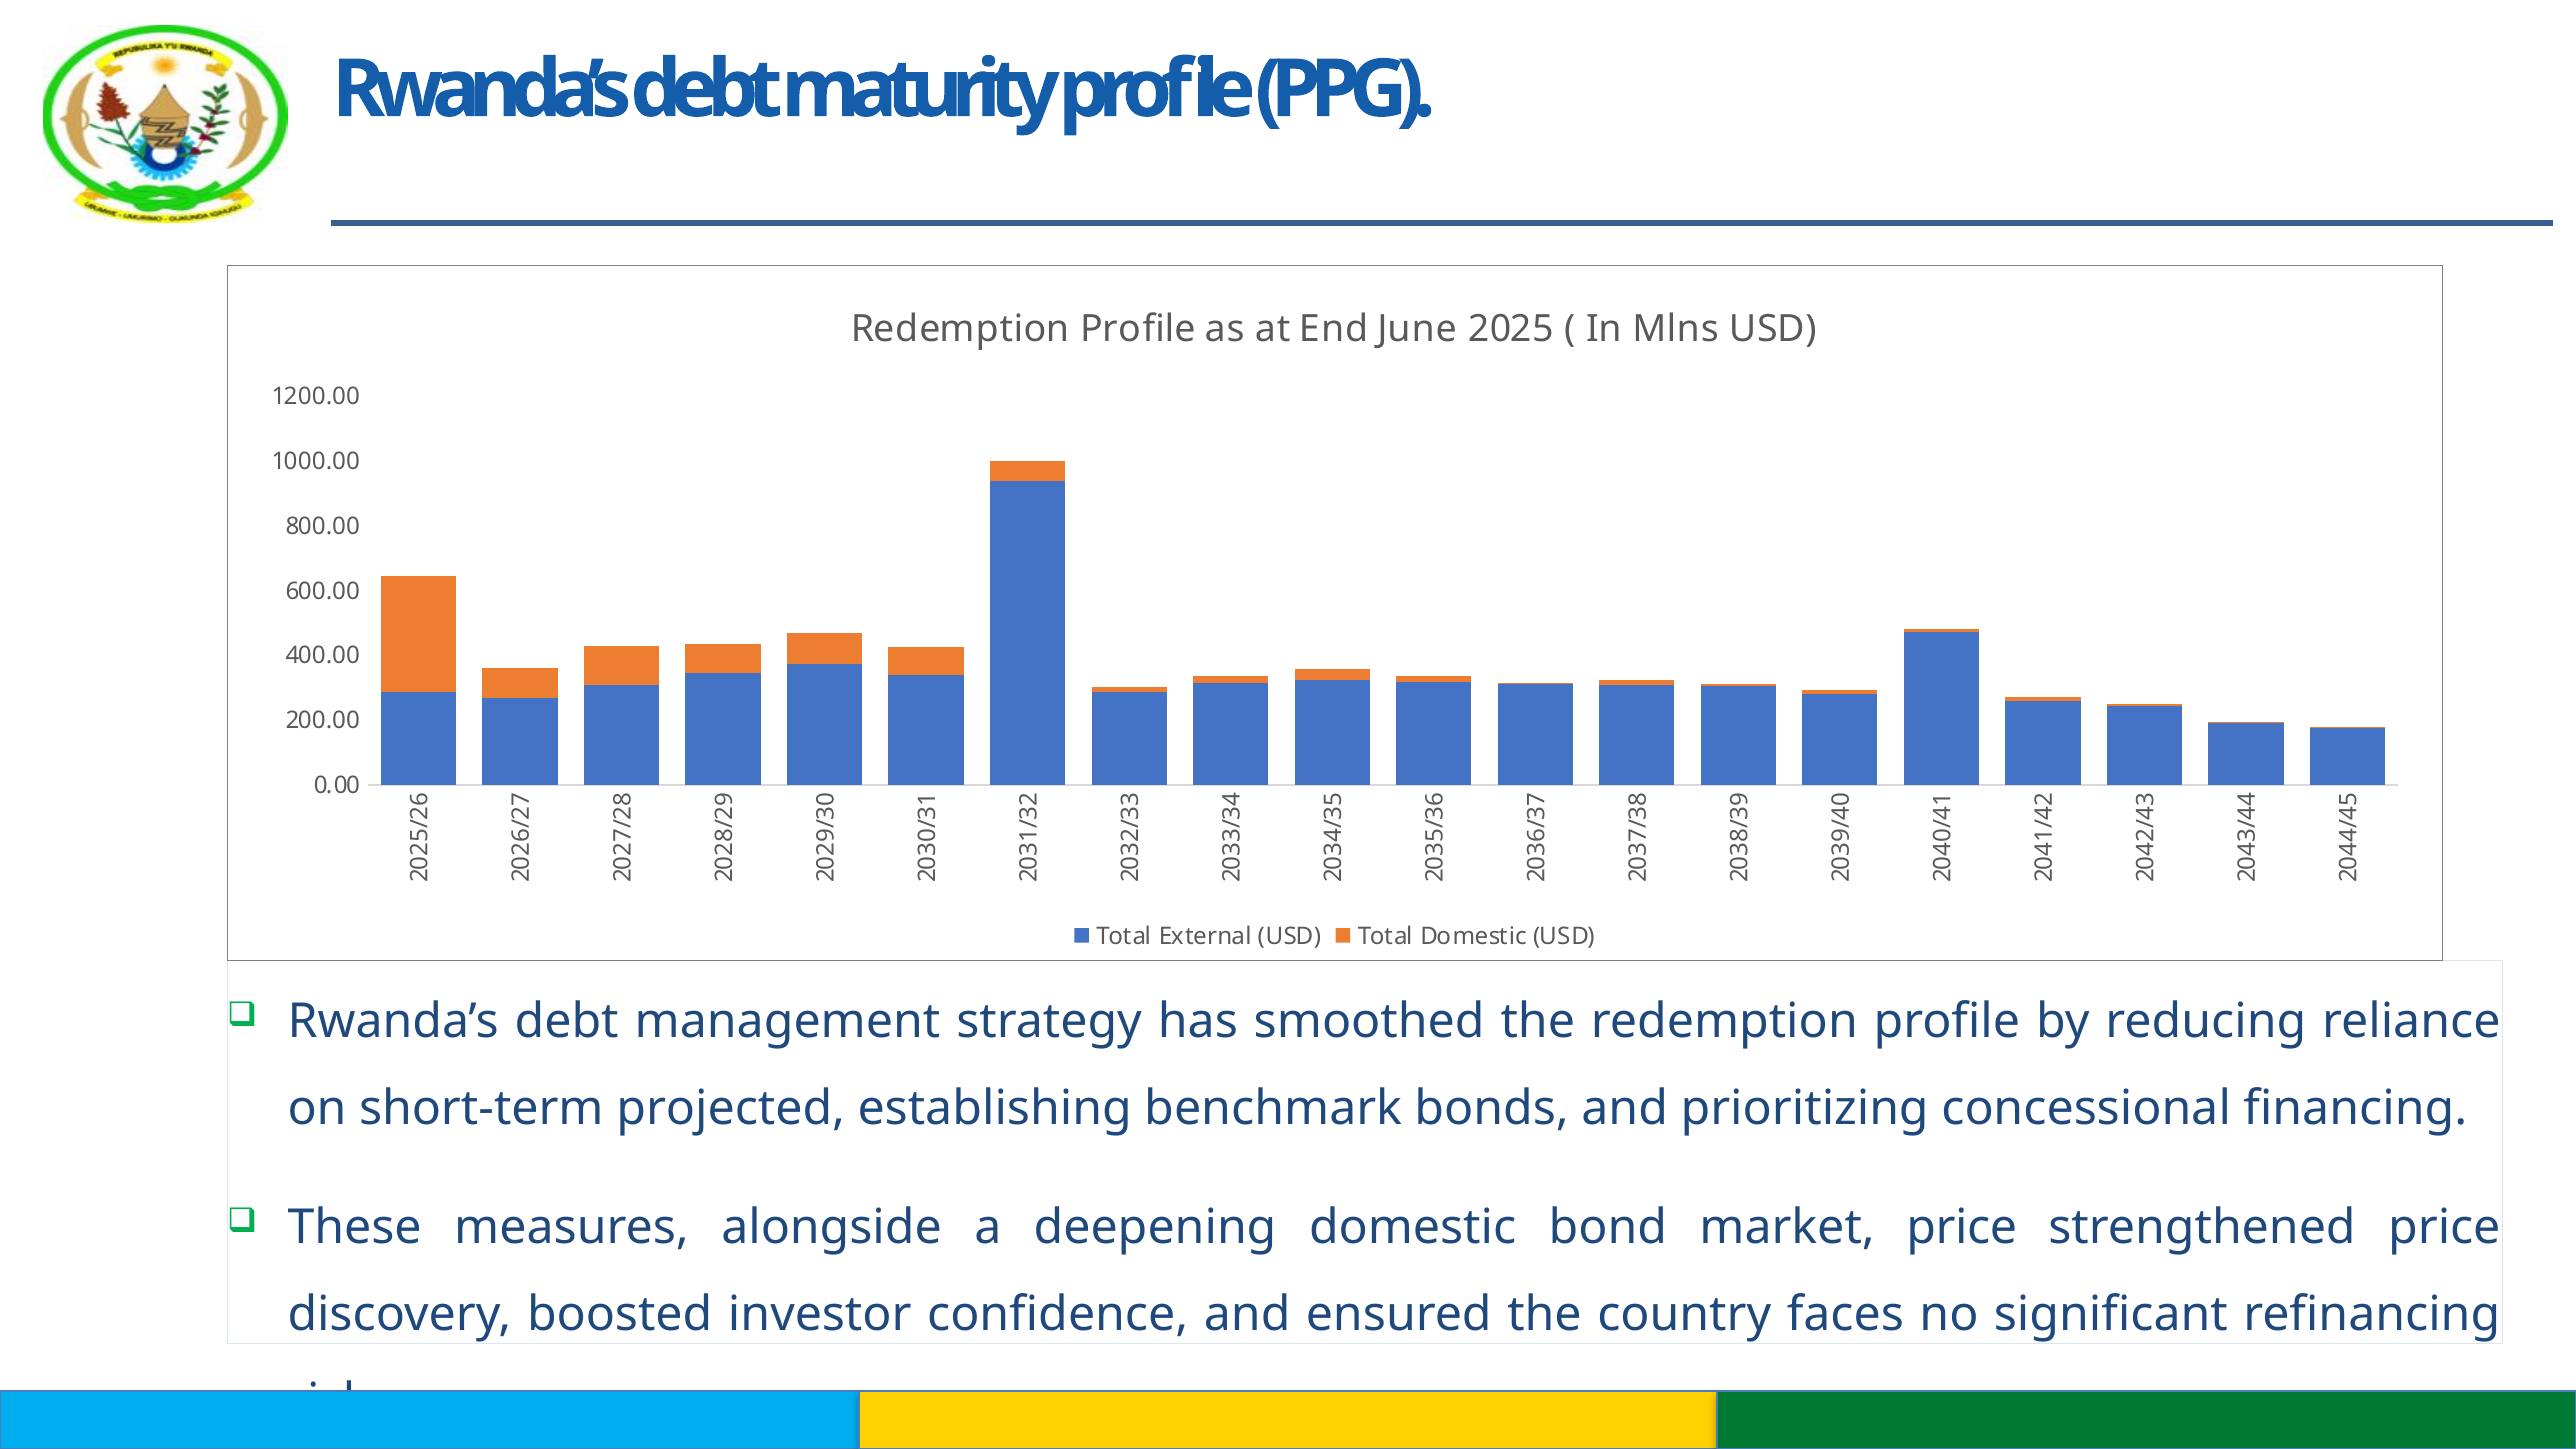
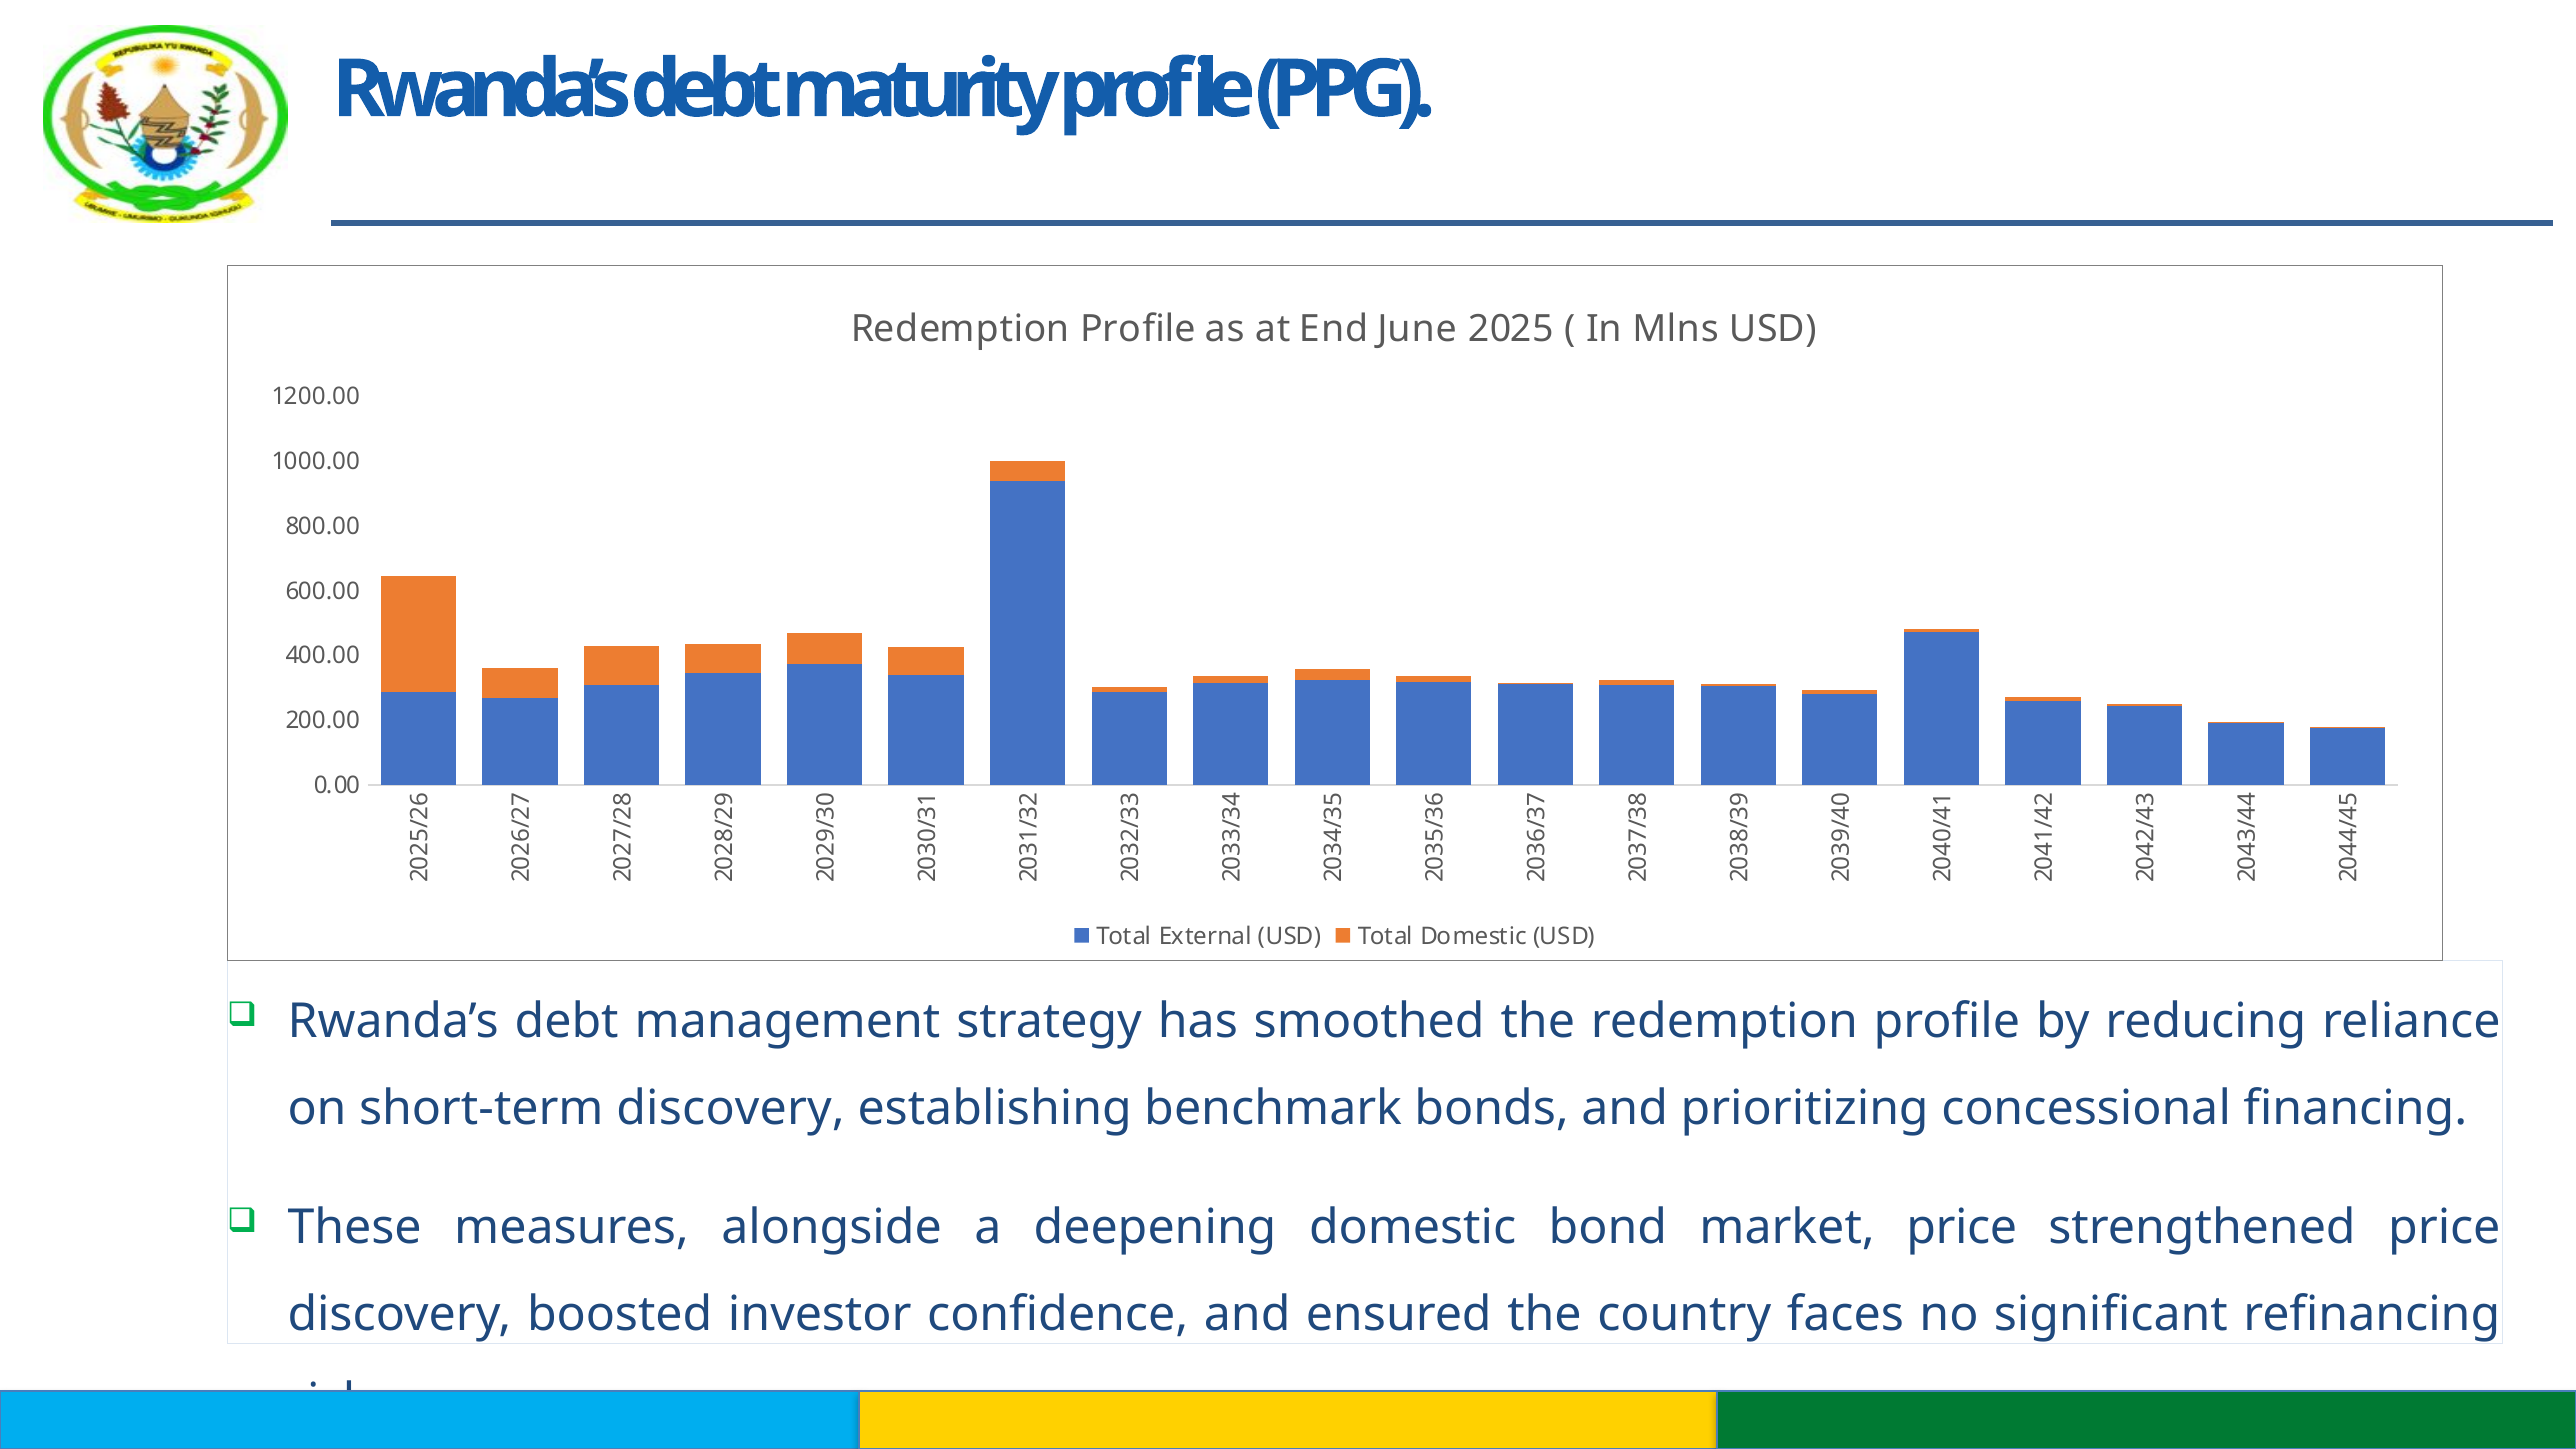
short-term projected: projected -> discovery (731, 1109)
